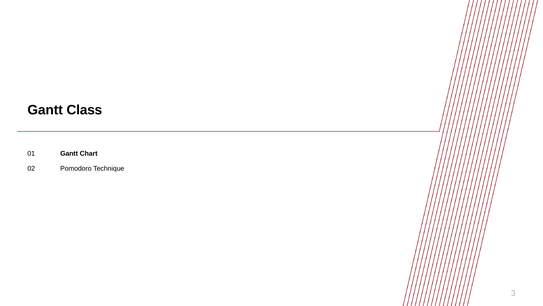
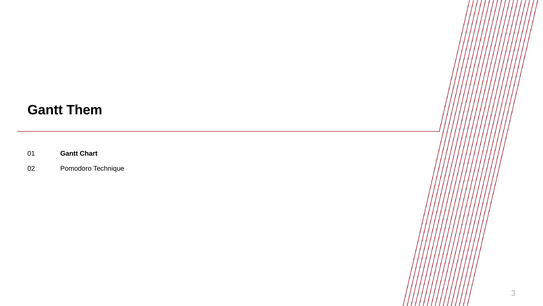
Class: Class -> Them (84, 110)
